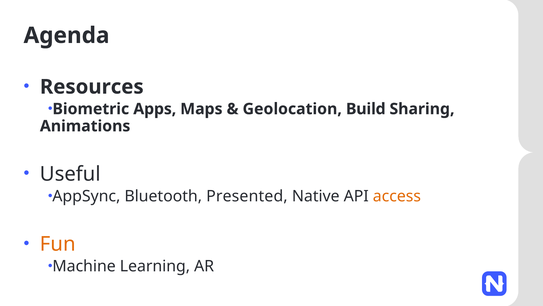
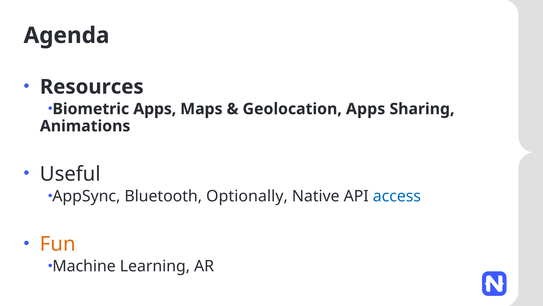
Geolocation Build: Build -> Apps (366, 109)
Presented: Presented -> Optionally (247, 196)
access colour: orange -> blue (397, 196)
